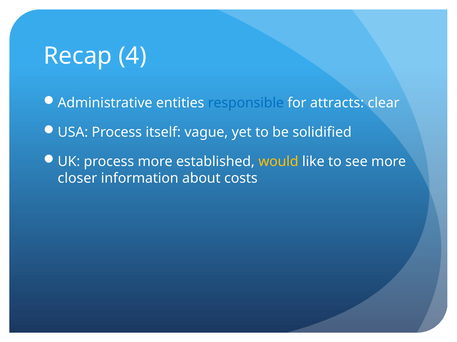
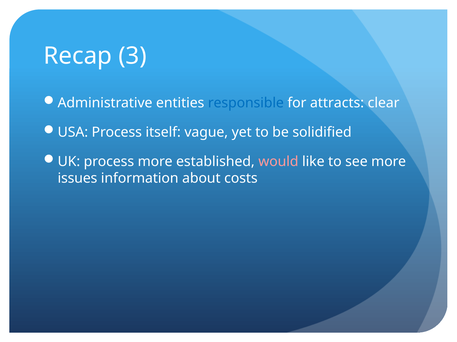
4: 4 -> 3 (132, 56)
would colour: yellow -> pink (278, 162)
closer: closer -> issues (77, 179)
